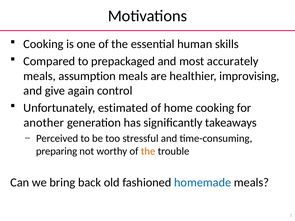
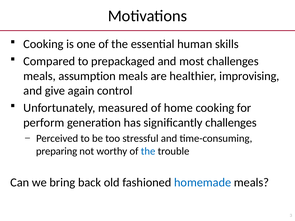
most accurately: accurately -> challenges (233, 61)
estimated: estimated -> measured (123, 108)
another: another -> perform (44, 123)
significantly takeaways: takeaways -> challenges (231, 123)
the colour: orange -> blue (148, 151)
